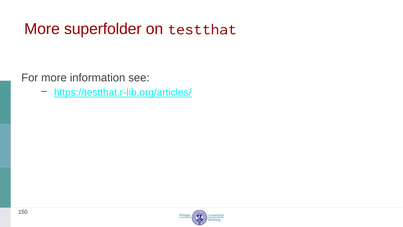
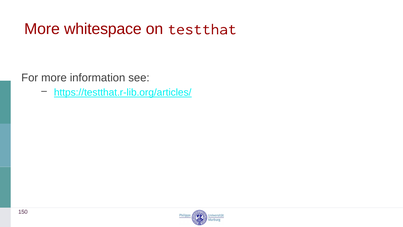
superfolder: superfolder -> whitespace (103, 29)
